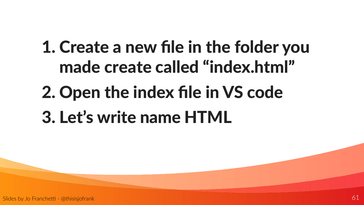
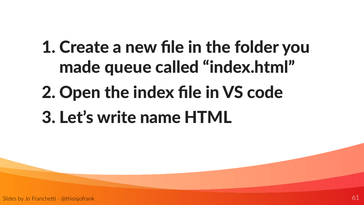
create: create -> queue (128, 67)
